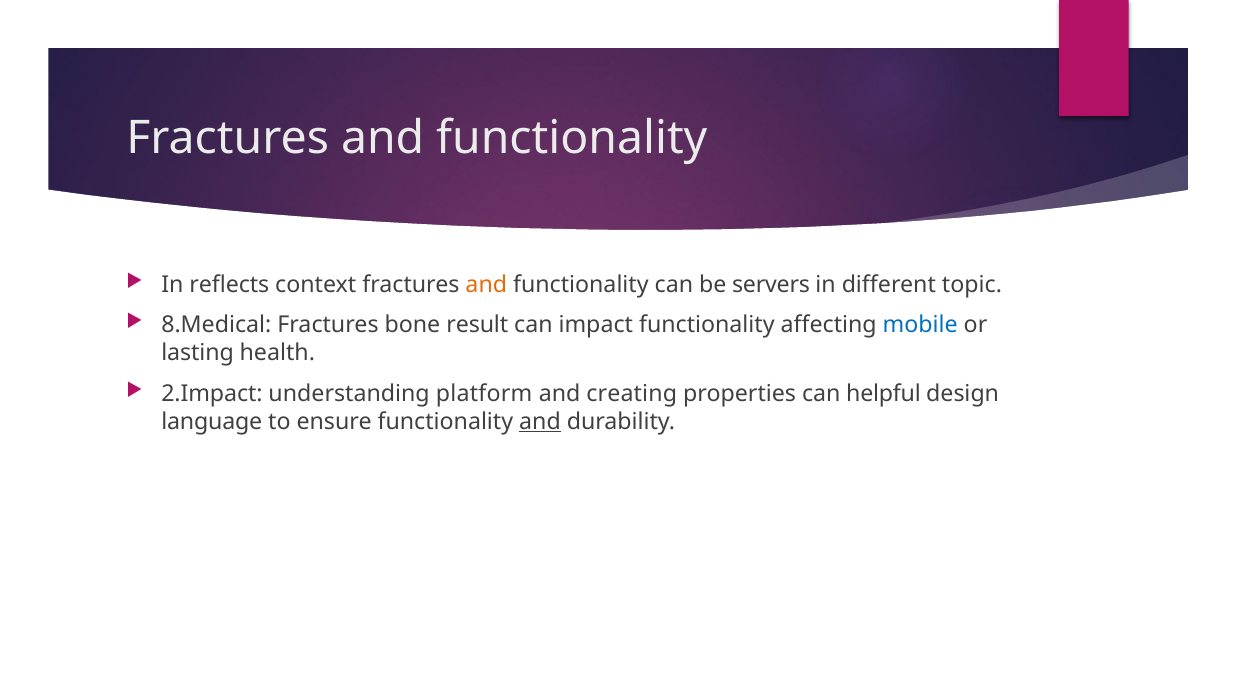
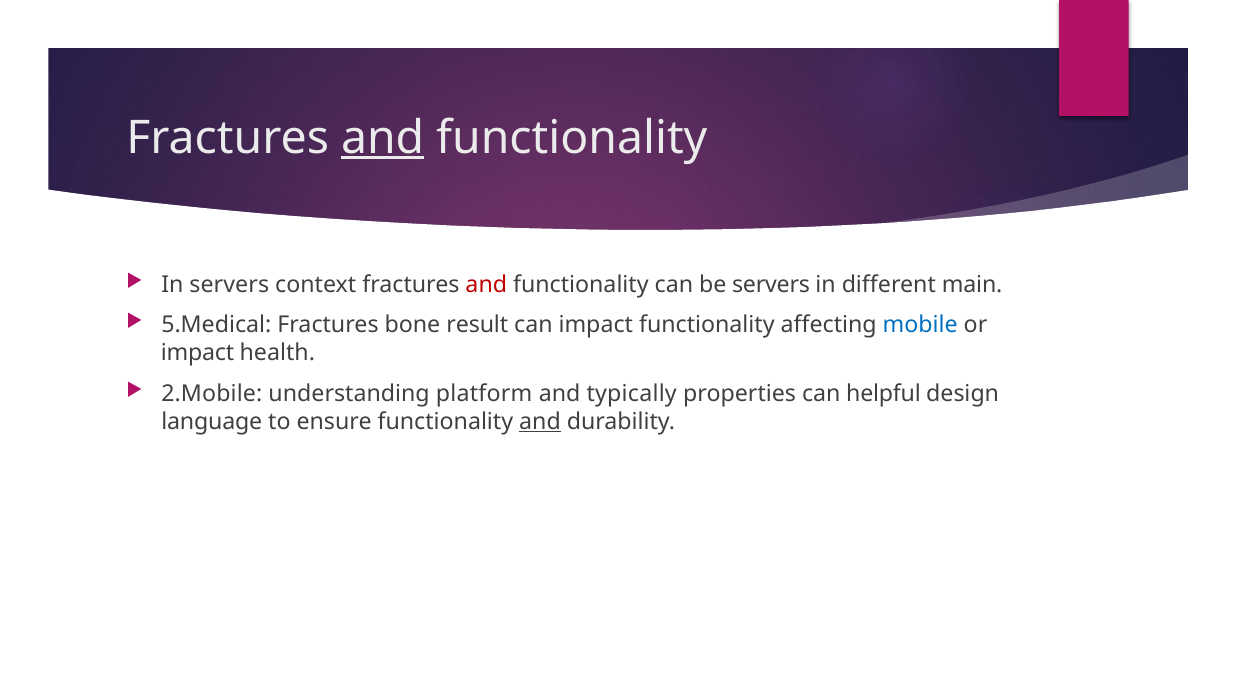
and underline: none -> present (383, 138)
In reflects: reflects -> servers (229, 284)
and colour: orange -> red (486, 284)
topic: topic -> main (972, 284)
8.Medical: 8.Medical -> 5.Medical (216, 325)
lasting: lasting -> impact (198, 353)
2.Impact: 2.Impact -> 2.Mobile (212, 394)
creating: creating -> typically (632, 394)
